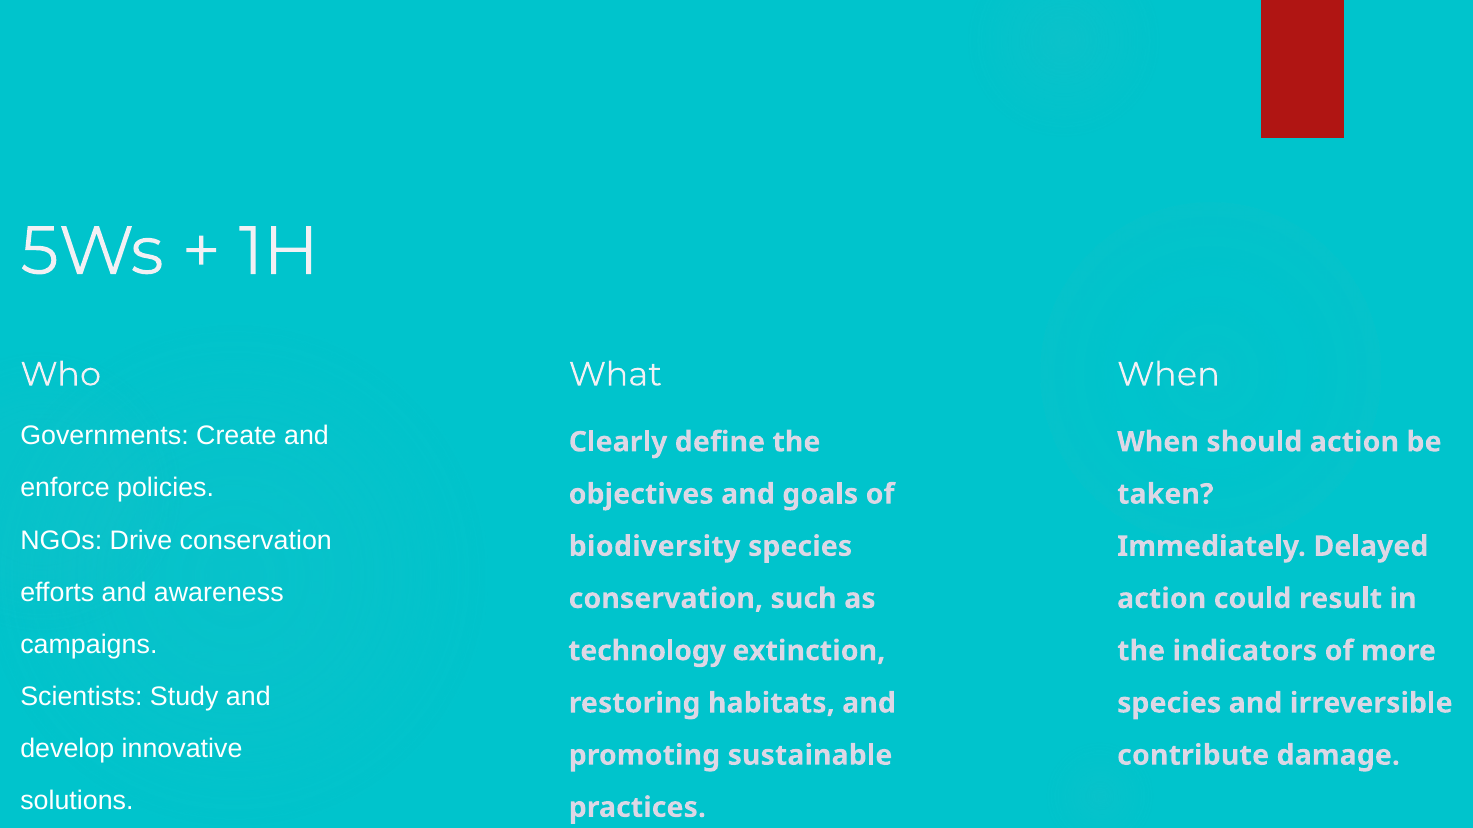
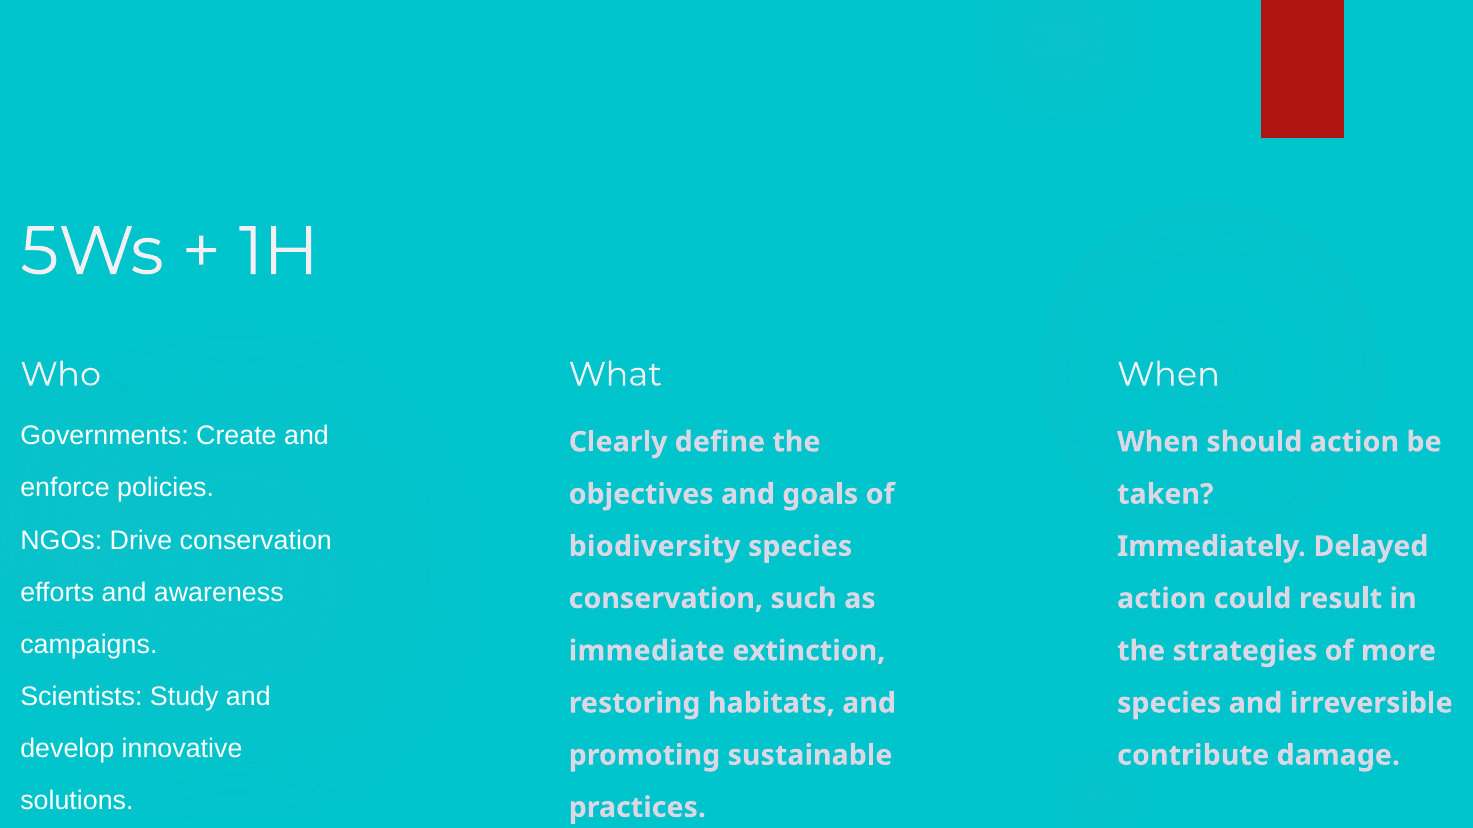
technology: technology -> immediate (647, 651)
indicators: indicators -> strategies (1245, 651)
